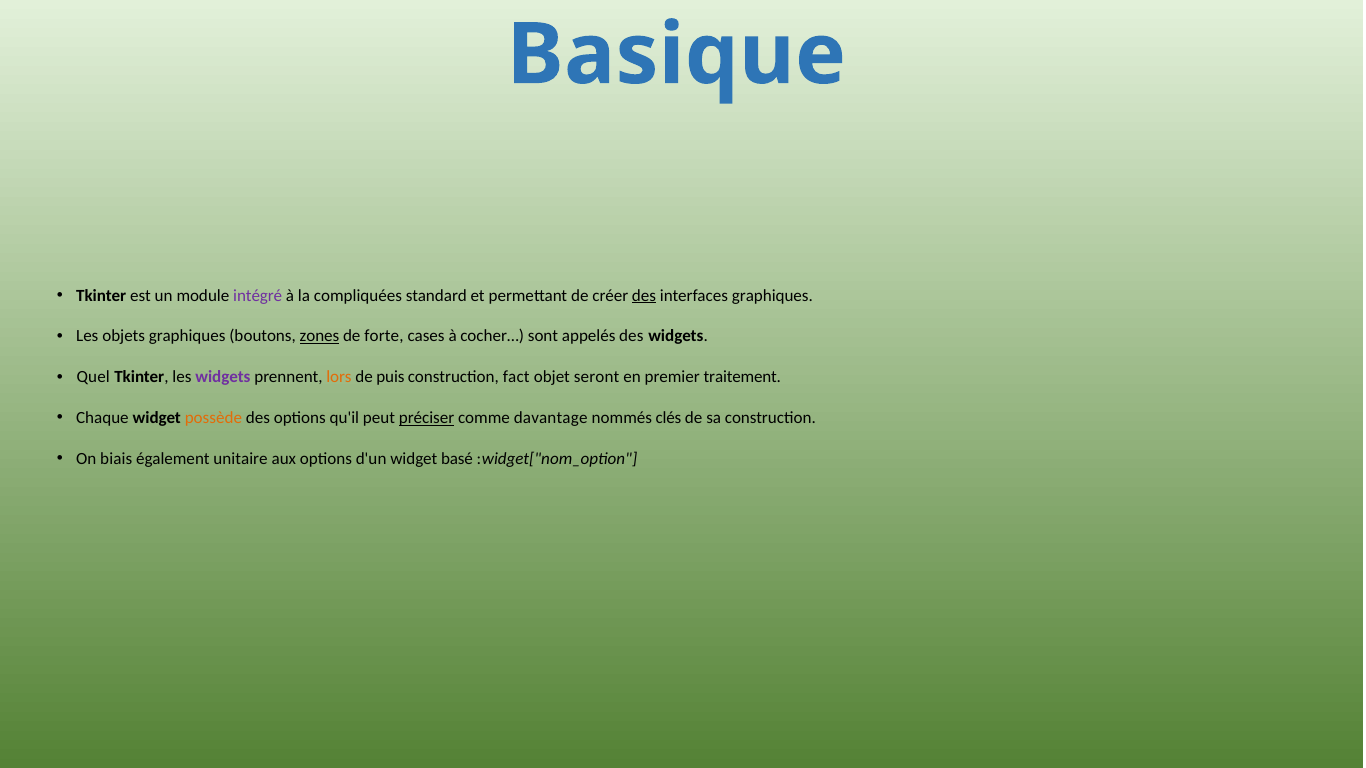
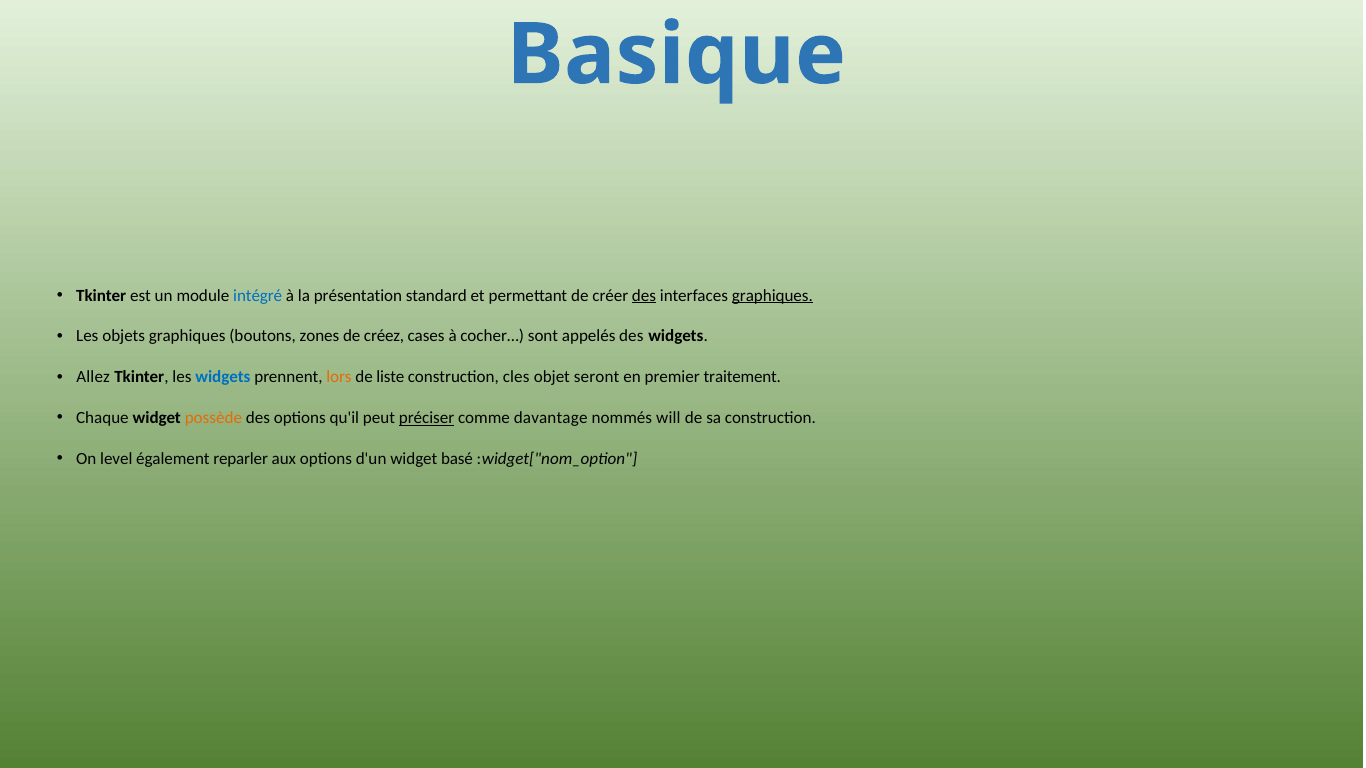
intégré colour: purple -> blue (258, 296)
compliquées: compliquées -> présentation (358, 296)
graphiques underline: none -> present (772, 296)
zones underline: present -> none (319, 337)
forte: forte -> créez (384, 337)
Quel: Quel -> Allez (93, 378)
widgets colour: purple -> blue (223, 378)
puis: puis -> liste (390, 378)
fact: fact -> cles (516, 378)
clés: clés -> will (668, 418)
biais: biais -> level (116, 459)
unitaire: unitaire -> reparler (241, 459)
